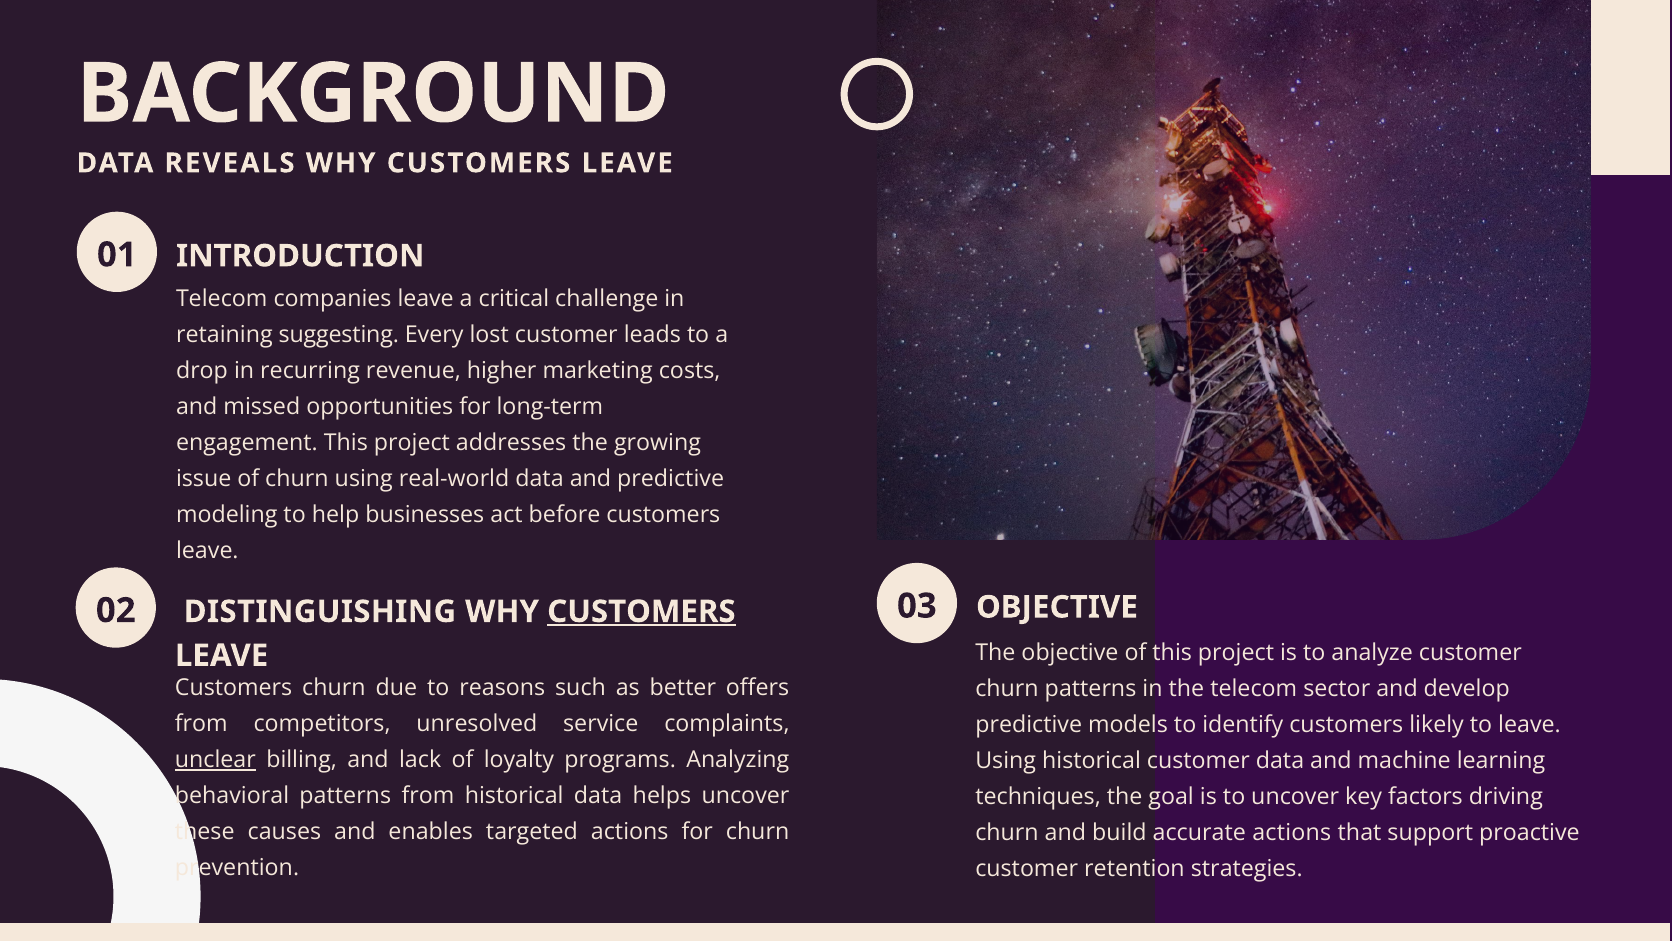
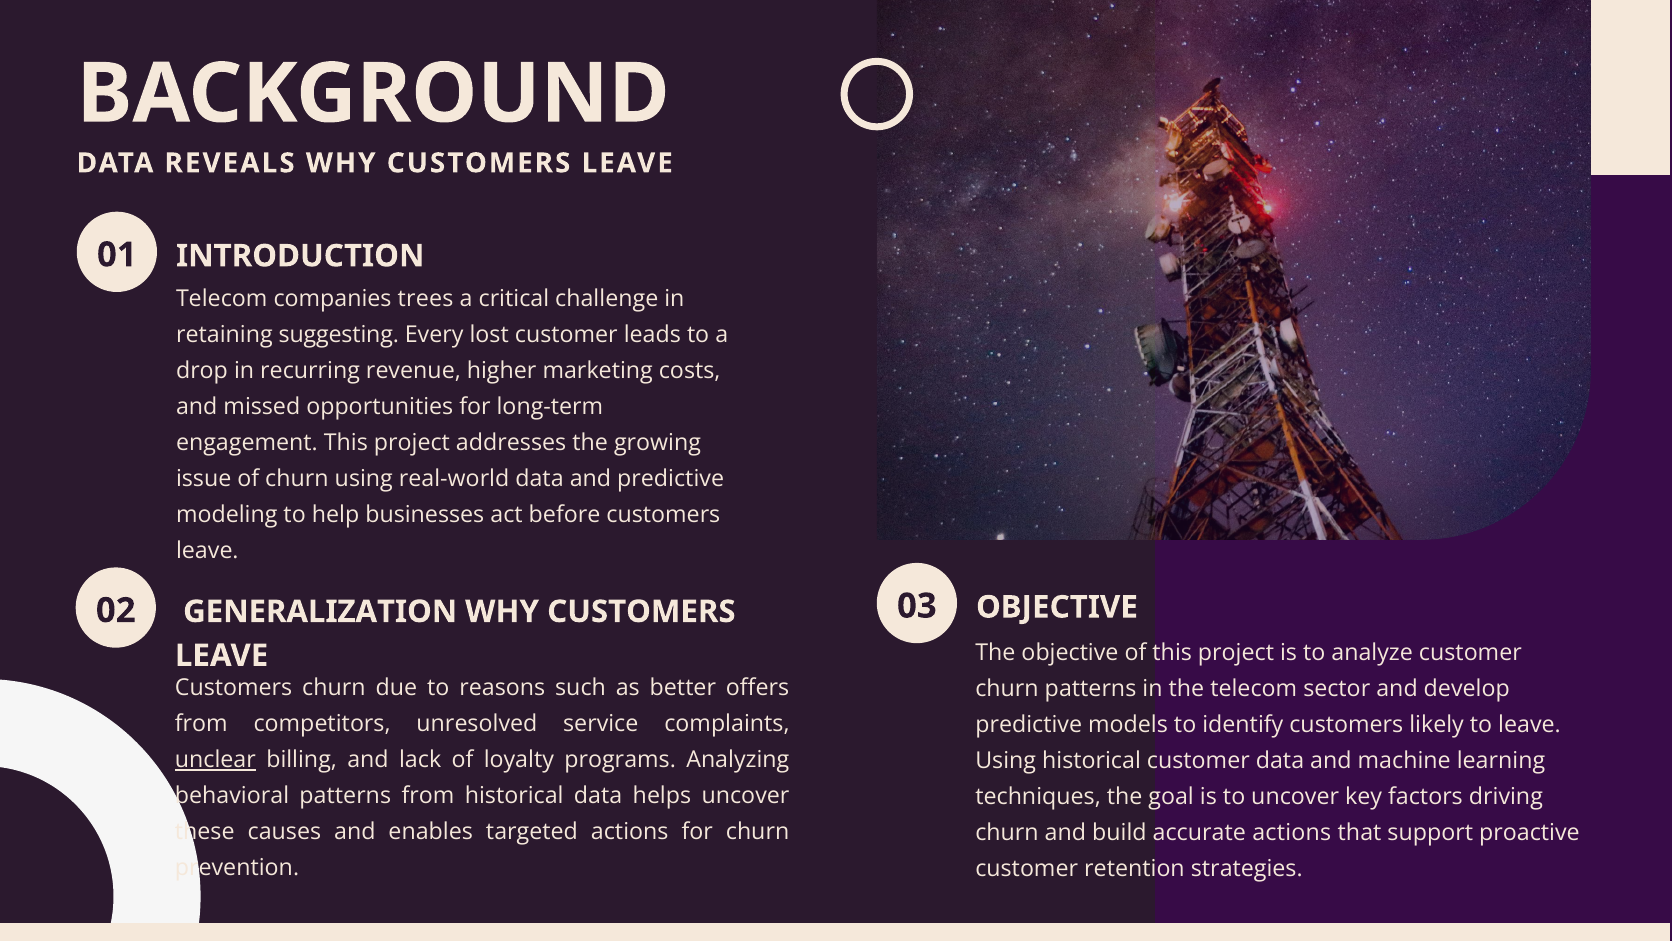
companies leave: leave -> trees (425, 298)
DISTINGUISHING: DISTINGUISHING -> GENERALIZATION (320, 611)
CUSTOMERS underline: present -> none (641, 611)
